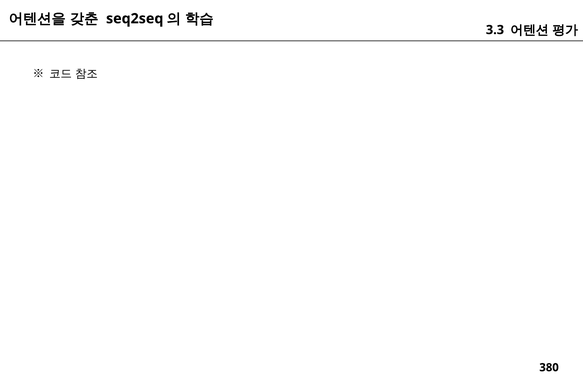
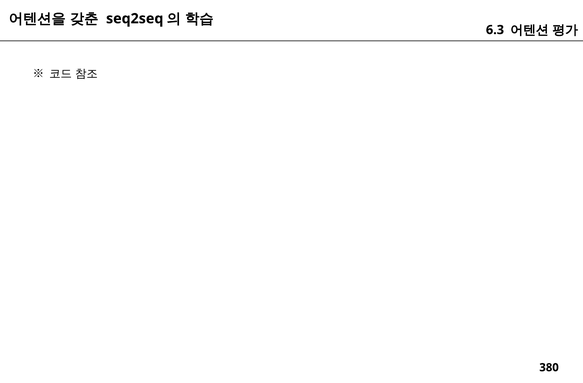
3.3: 3.3 -> 6.3 (495, 30)
